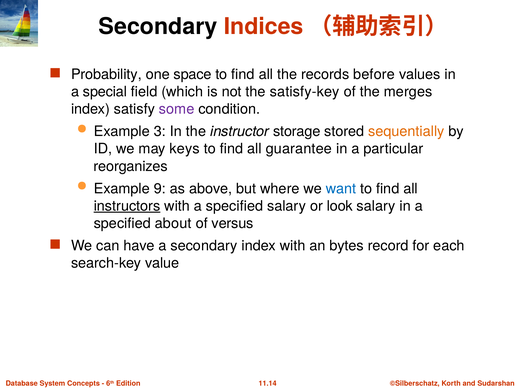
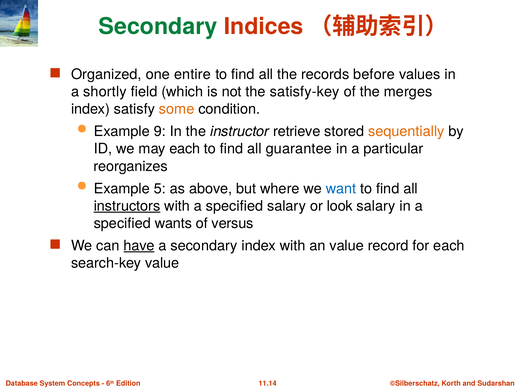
Secondary colour: black -> green (158, 26)
Probability: Probability -> Organized (106, 74)
space: space -> entire (193, 74)
special: special -> shortly (105, 92)
some colour: purple -> orange (177, 109)
3: 3 -> 9 (160, 132)
storage: storage -> retrieve (297, 132)
may keys: keys -> each (185, 149)
9: 9 -> 5 (160, 189)
about: about -> wants (173, 223)
have underline: none -> present (139, 246)
an bytes: bytes -> value (347, 246)
